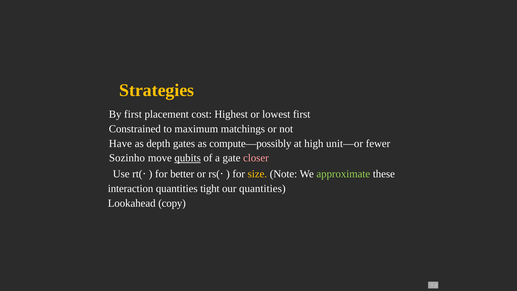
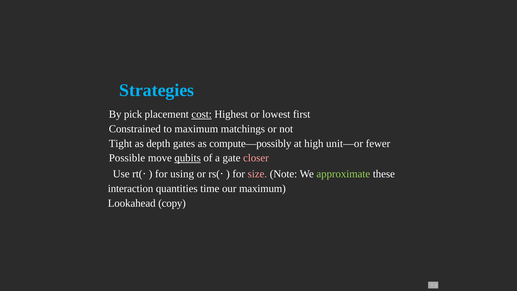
Strategies colour: yellow -> light blue (157, 90)
By first: first -> pick (133, 114)
cost underline: none -> present (202, 114)
Have: Have -> Tight (120, 143)
Sozinho: Sozinho -> Possible (127, 158)
better: better -> using (182, 174)
size colour: yellow -> pink (257, 174)
tight: tight -> time (210, 189)
our quantities: quantities -> maximum (262, 189)
